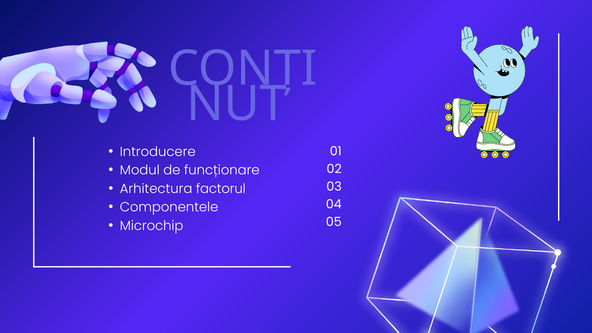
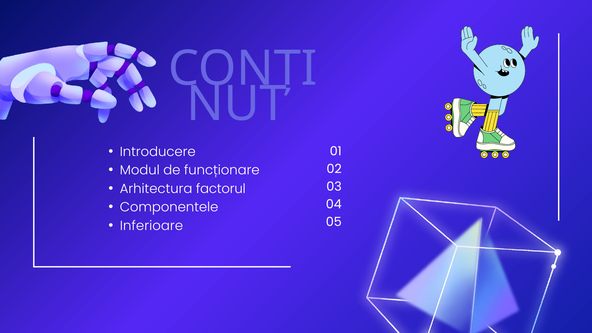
Microchip: Microchip -> Inferioare (152, 226)
